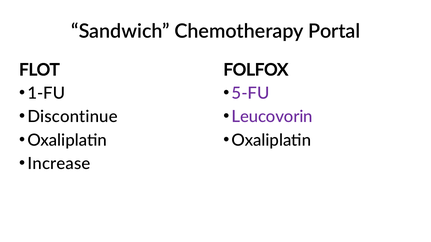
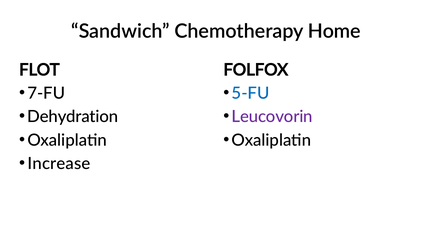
Portal: Portal -> Home (334, 31)
1-FU: 1-FU -> 7-FU (46, 93)
5-FU colour: purple -> blue (251, 93)
Discontinue: Discontinue -> Dehydration (73, 117)
